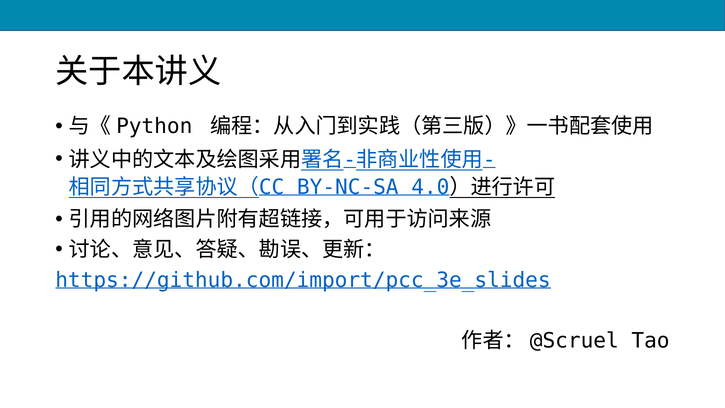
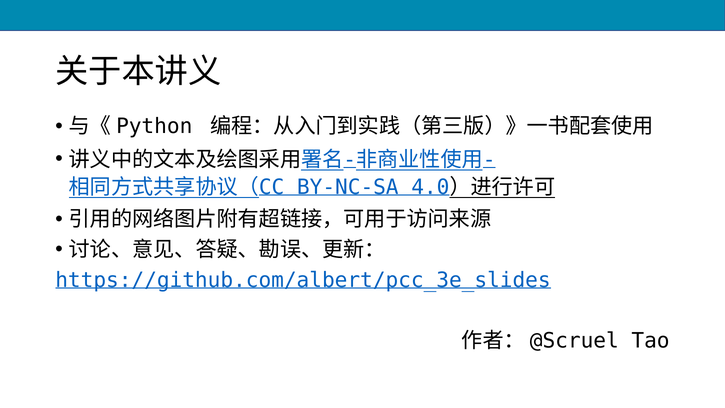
https://github.com/import/pcc_3e_slides: https://github.com/import/pcc_3e_slides -> https://github.com/albert/pcc_3e_slides (303, 280)
